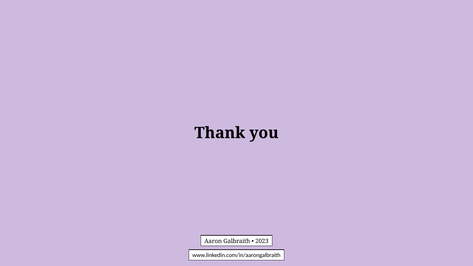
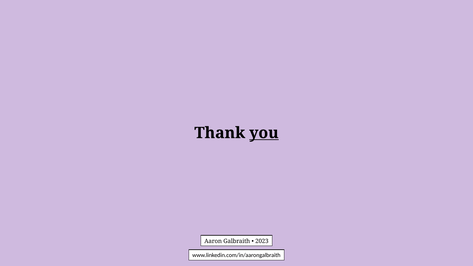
you underline: none -> present (264, 133)
